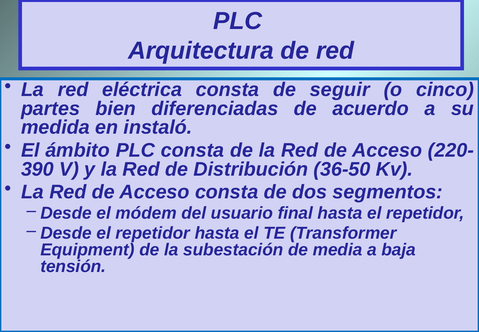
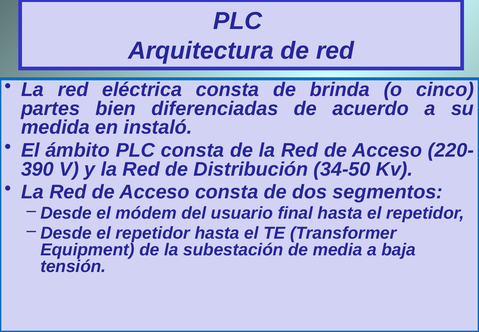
seguir: seguir -> brinda (340, 90)
36-50: 36-50 -> 34-50 (342, 169)
